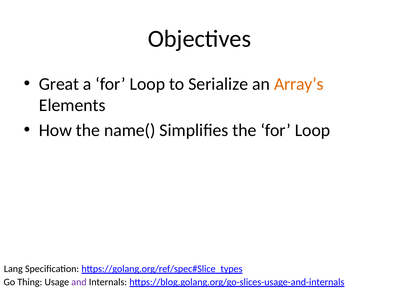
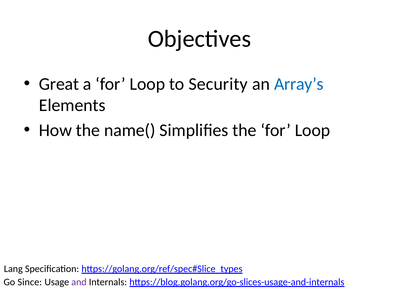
Serialize: Serialize -> Security (218, 84)
Array’s colour: orange -> blue (299, 84)
Thing: Thing -> Since (30, 281)
